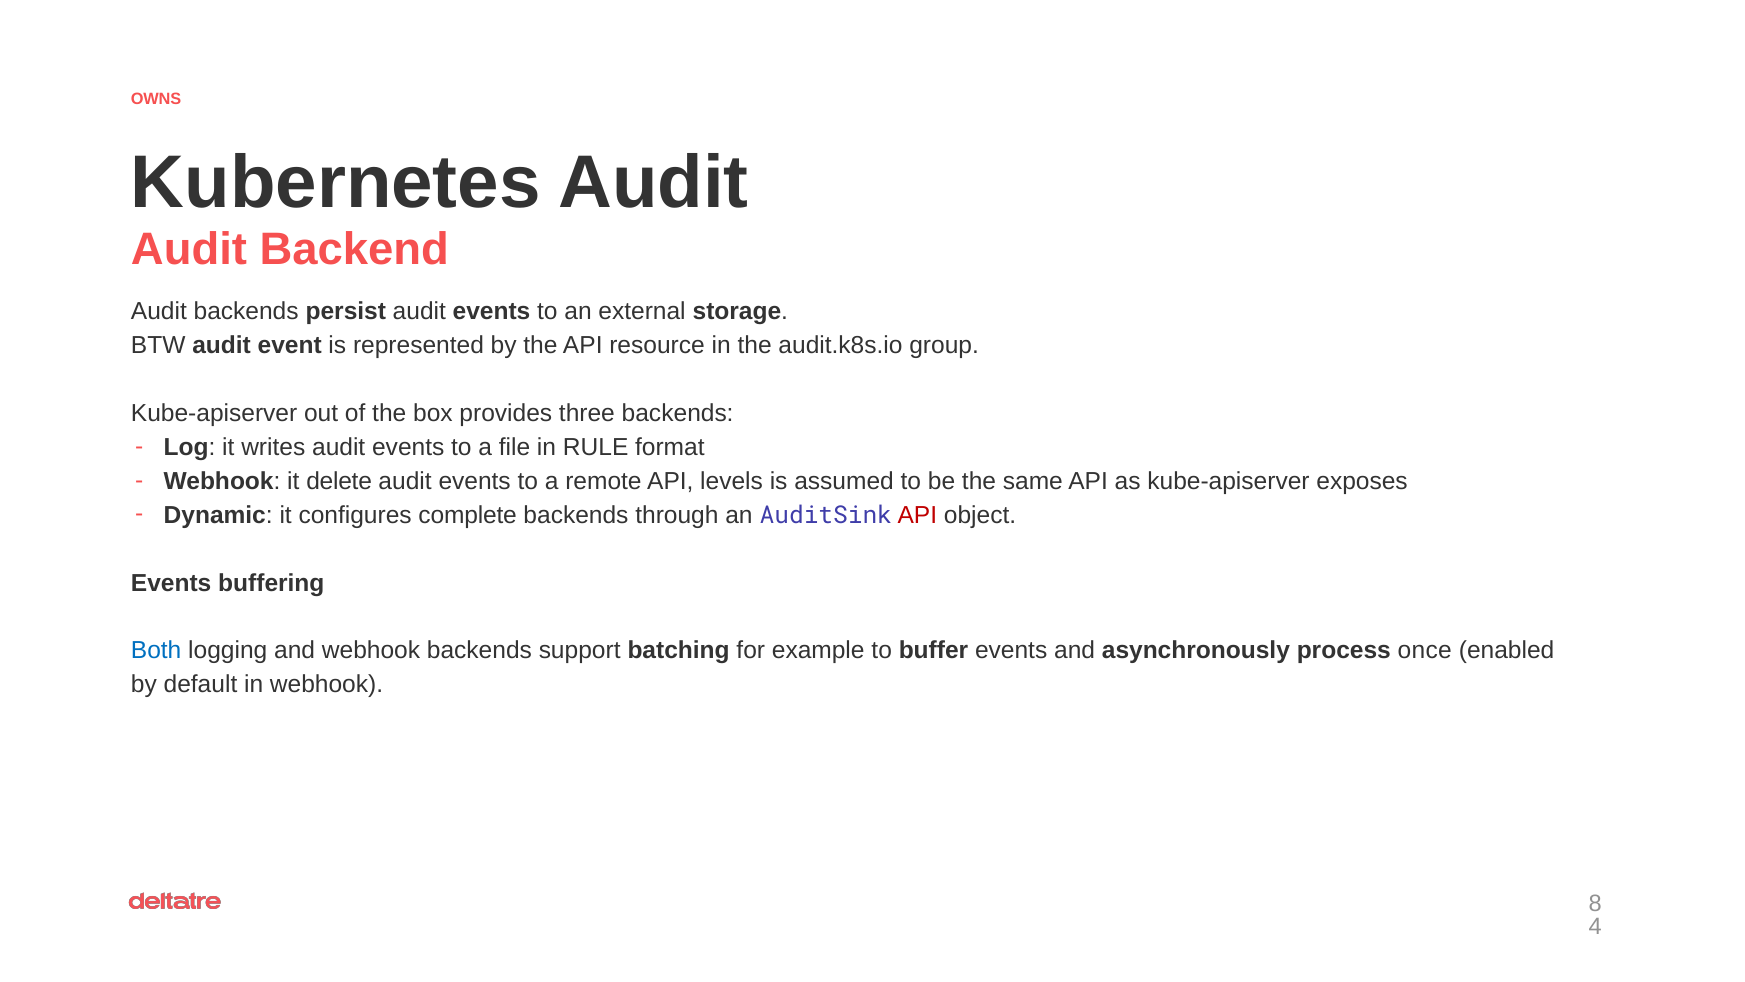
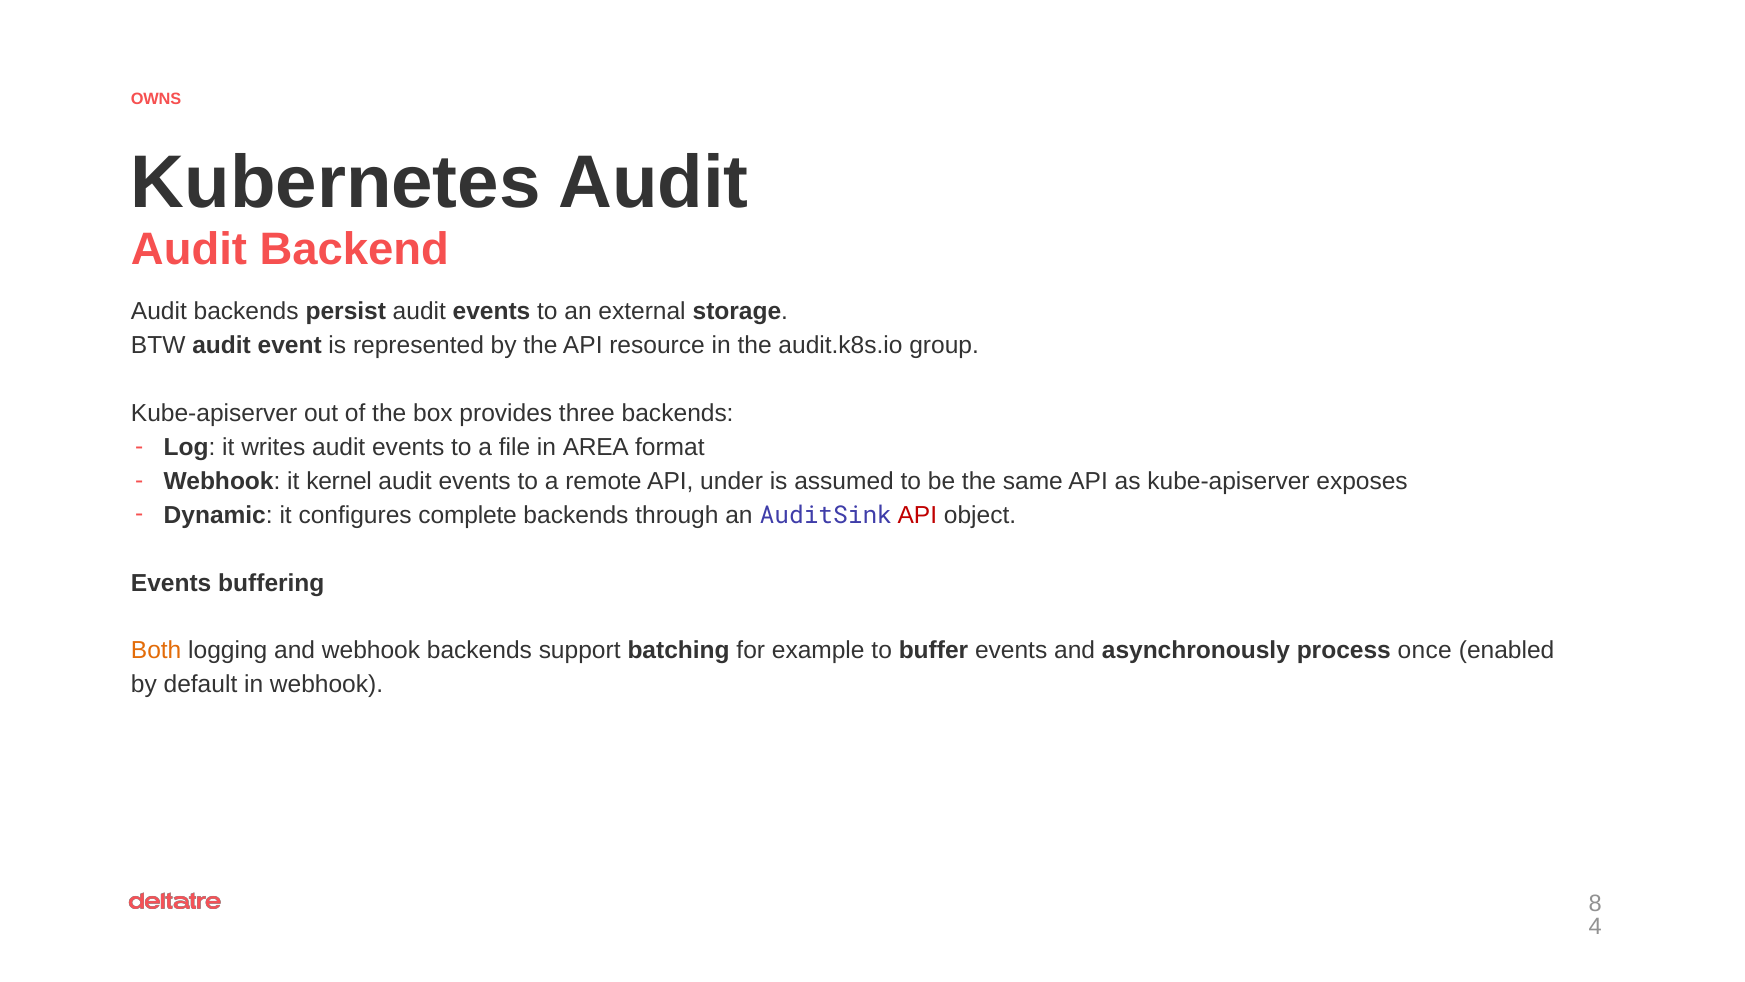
RULE: RULE -> AREA (596, 447)
delete: delete -> kernel (339, 481)
levels: levels -> under (732, 481)
Both colour: blue -> orange (156, 650)
